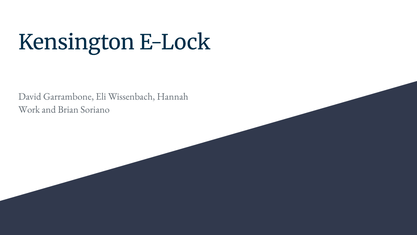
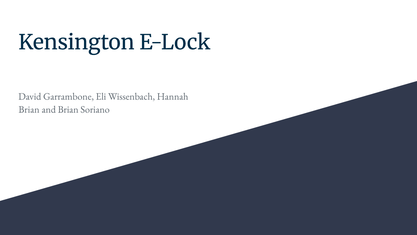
Work: Work -> Brian (29, 109)
